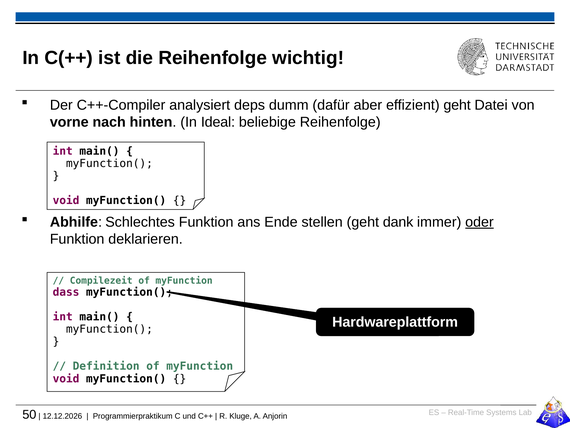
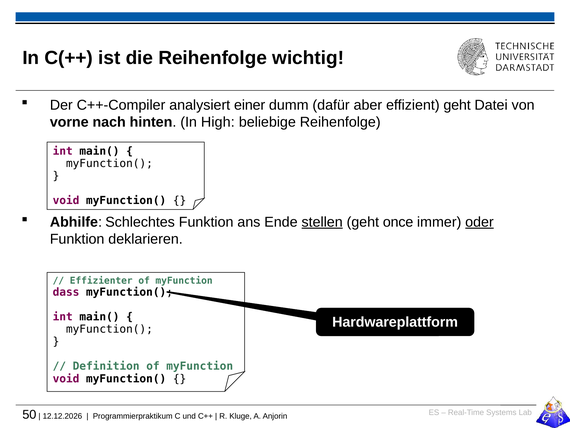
deps: deps -> einer (250, 105)
Ideal: Ideal -> High (218, 122)
stellen underline: none -> present (322, 222)
dank: dank -> once (398, 222)
Compilezeit: Compilezeit -> Effizienter (101, 280)
